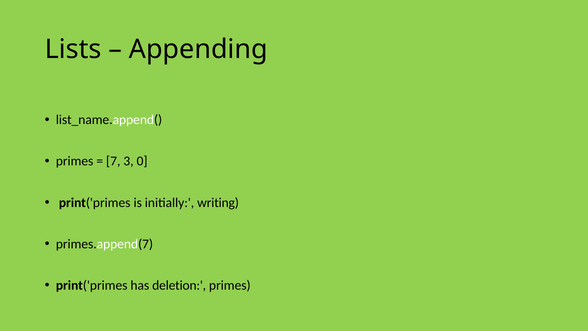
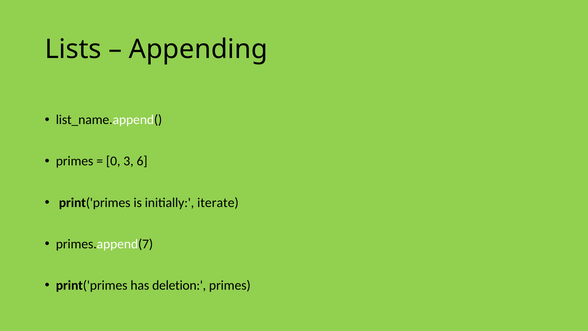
7: 7 -> 0 (113, 161)
0: 0 -> 6 (142, 161)
writing: writing -> iterate (218, 202)
